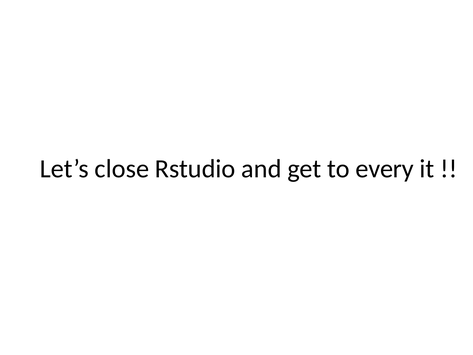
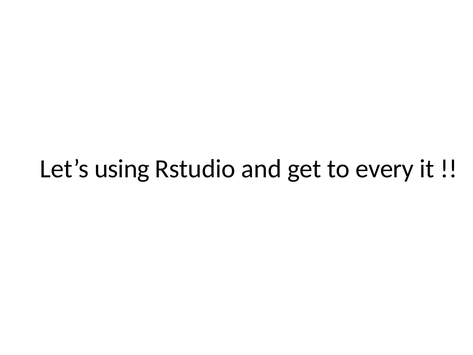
close: close -> using (122, 169)
